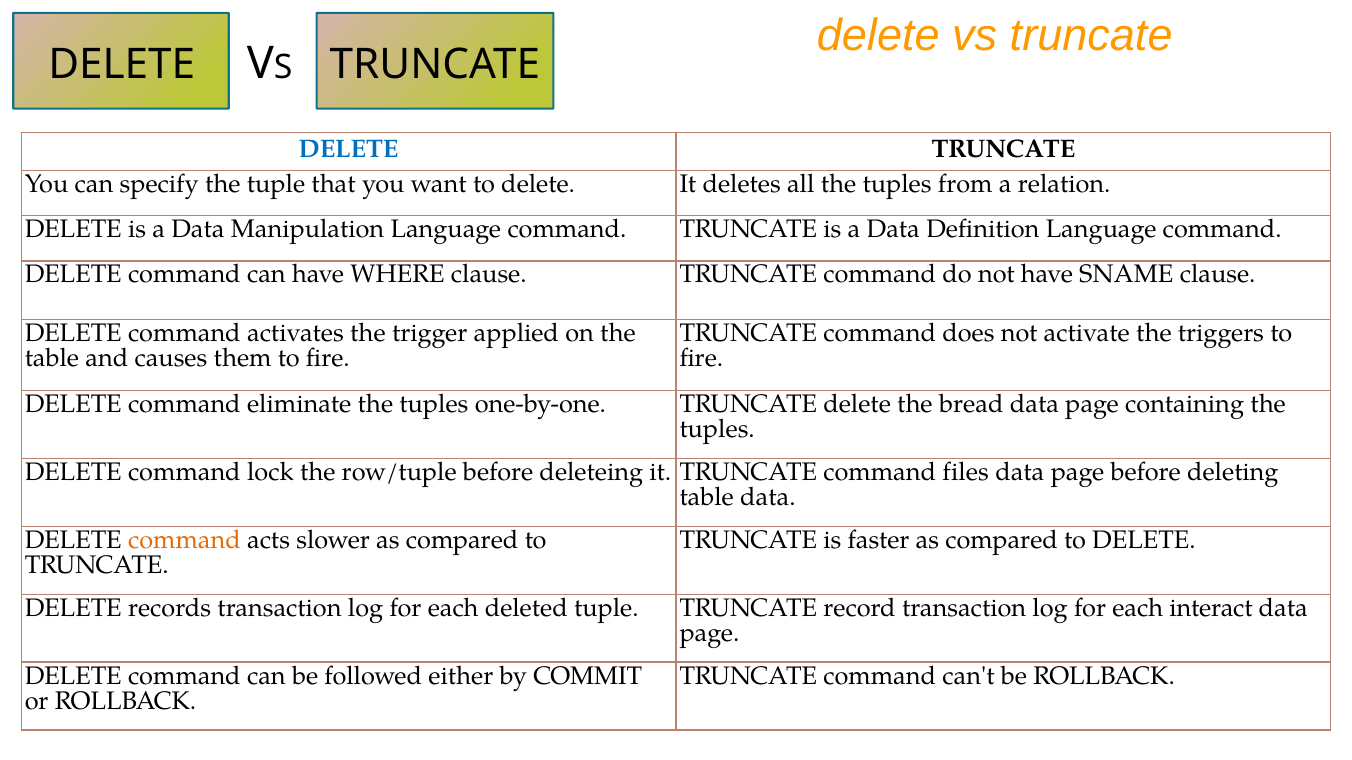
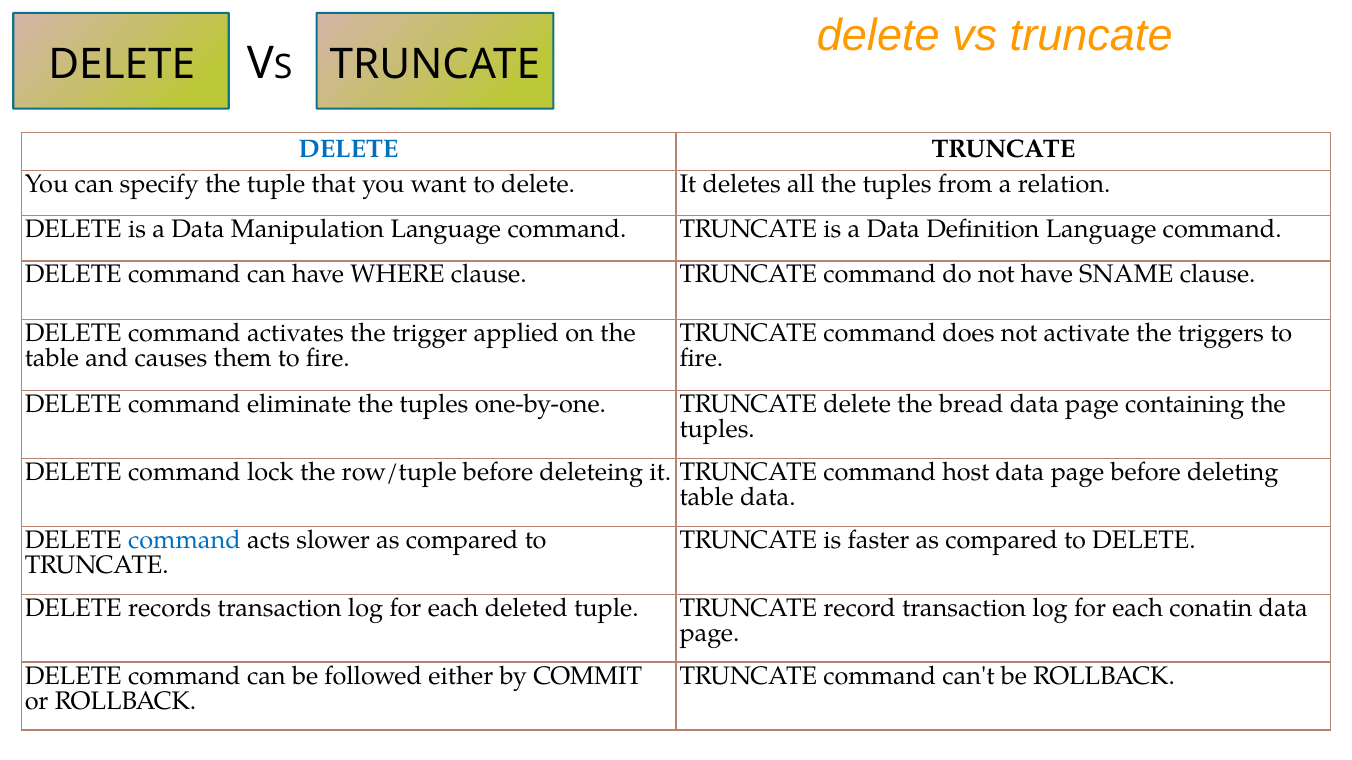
files: files -> host (966, 472)
command colour: orange -> blue (184, 540)
interact: interact -> conatin (1211, 608)
